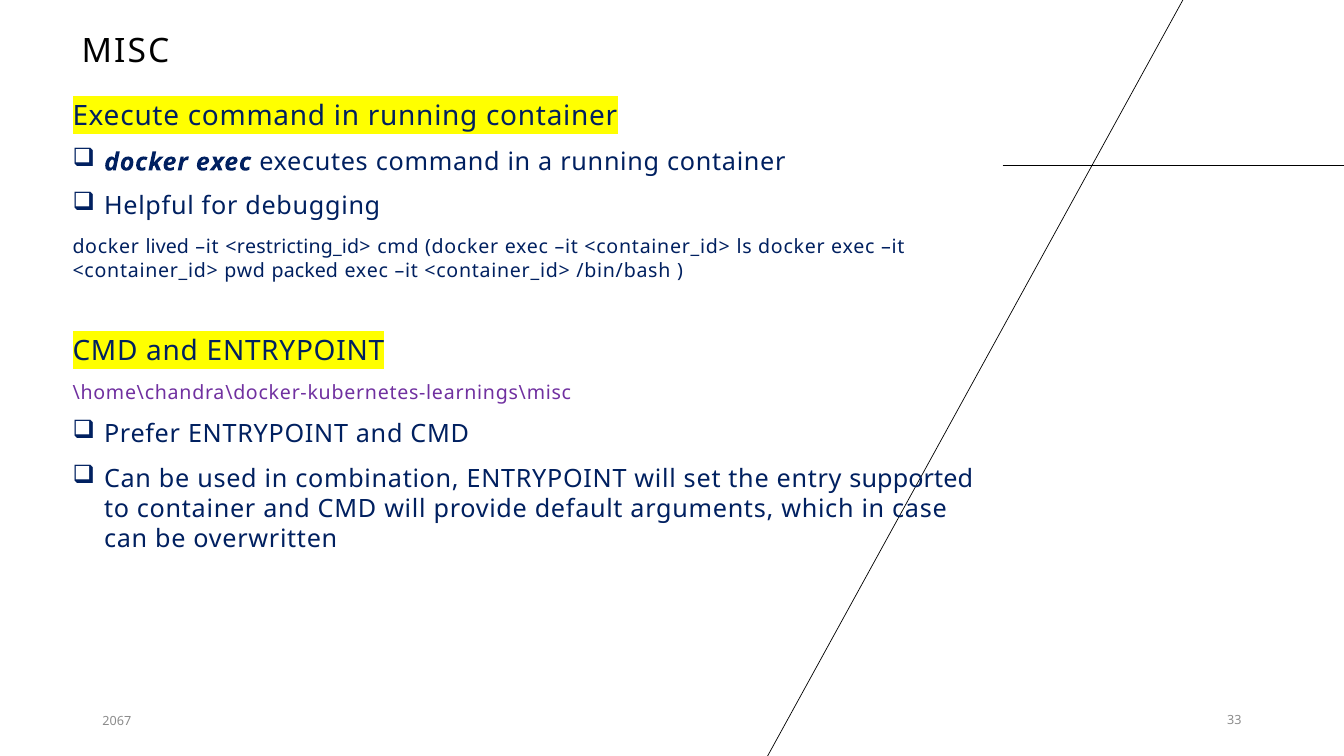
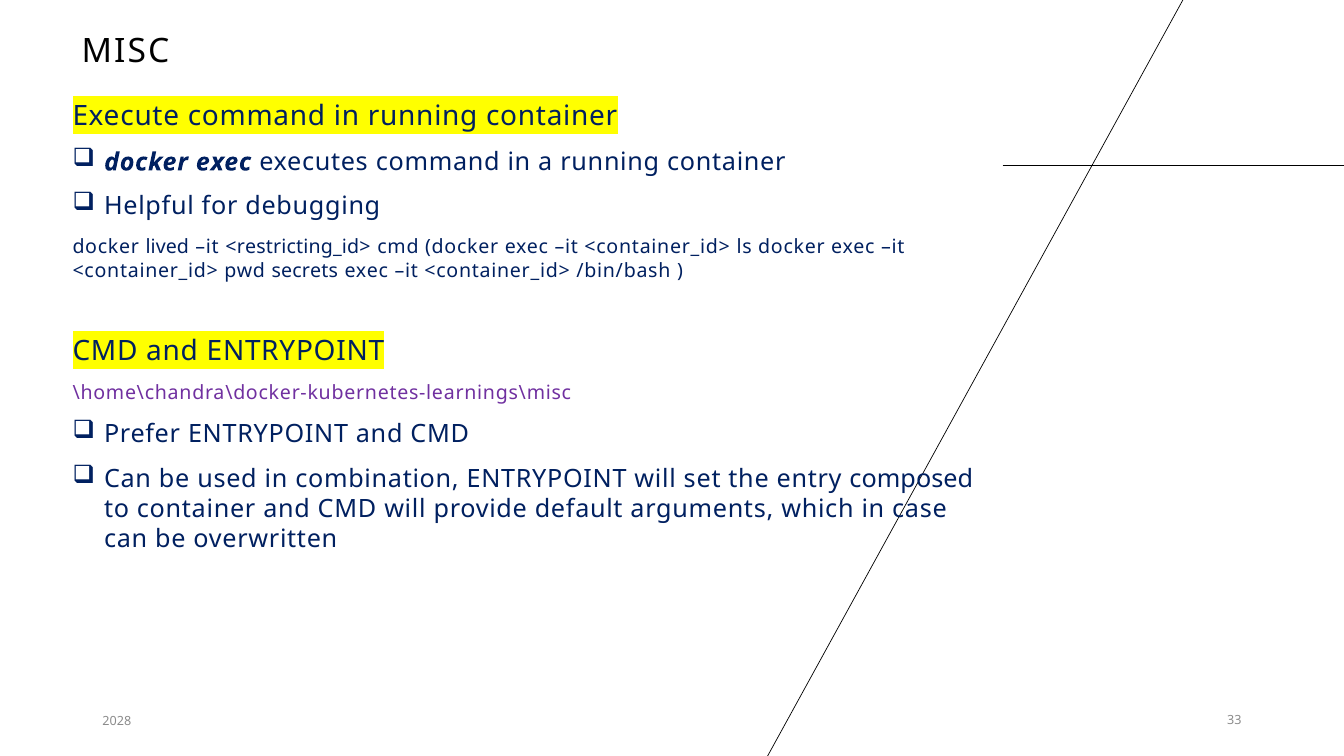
packed: packed -> secrets (305, 271)
supported: supported -> composed (911, 479)
2067: 2067 -> 2028 (117, 722)
